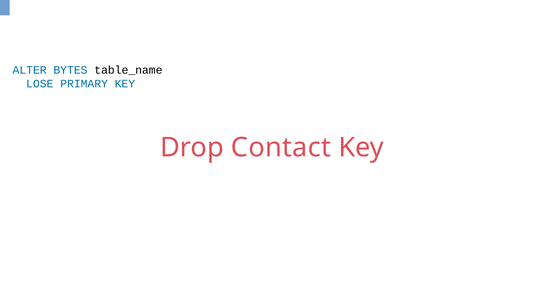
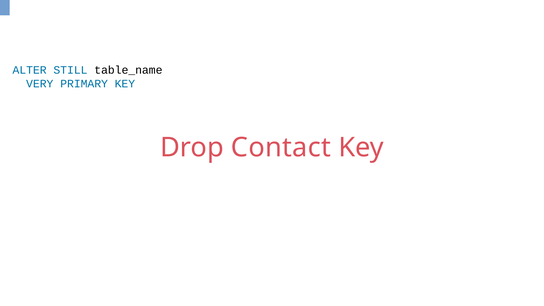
BYTES: BYTES -> STILL (70, 70)
LOSE: LOSE -> VERY (40, 84)
